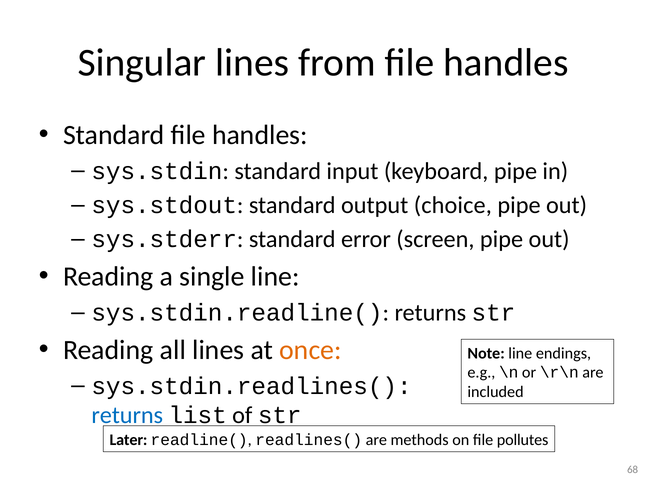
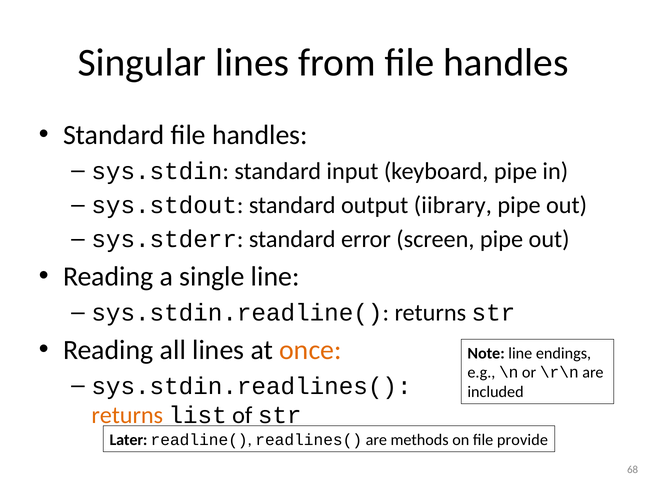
choice: choice -> iibrary (453, 205)
returns colour: blue -> orange (127, 415)
pollutes: pollutes -> provide (522, 440)
